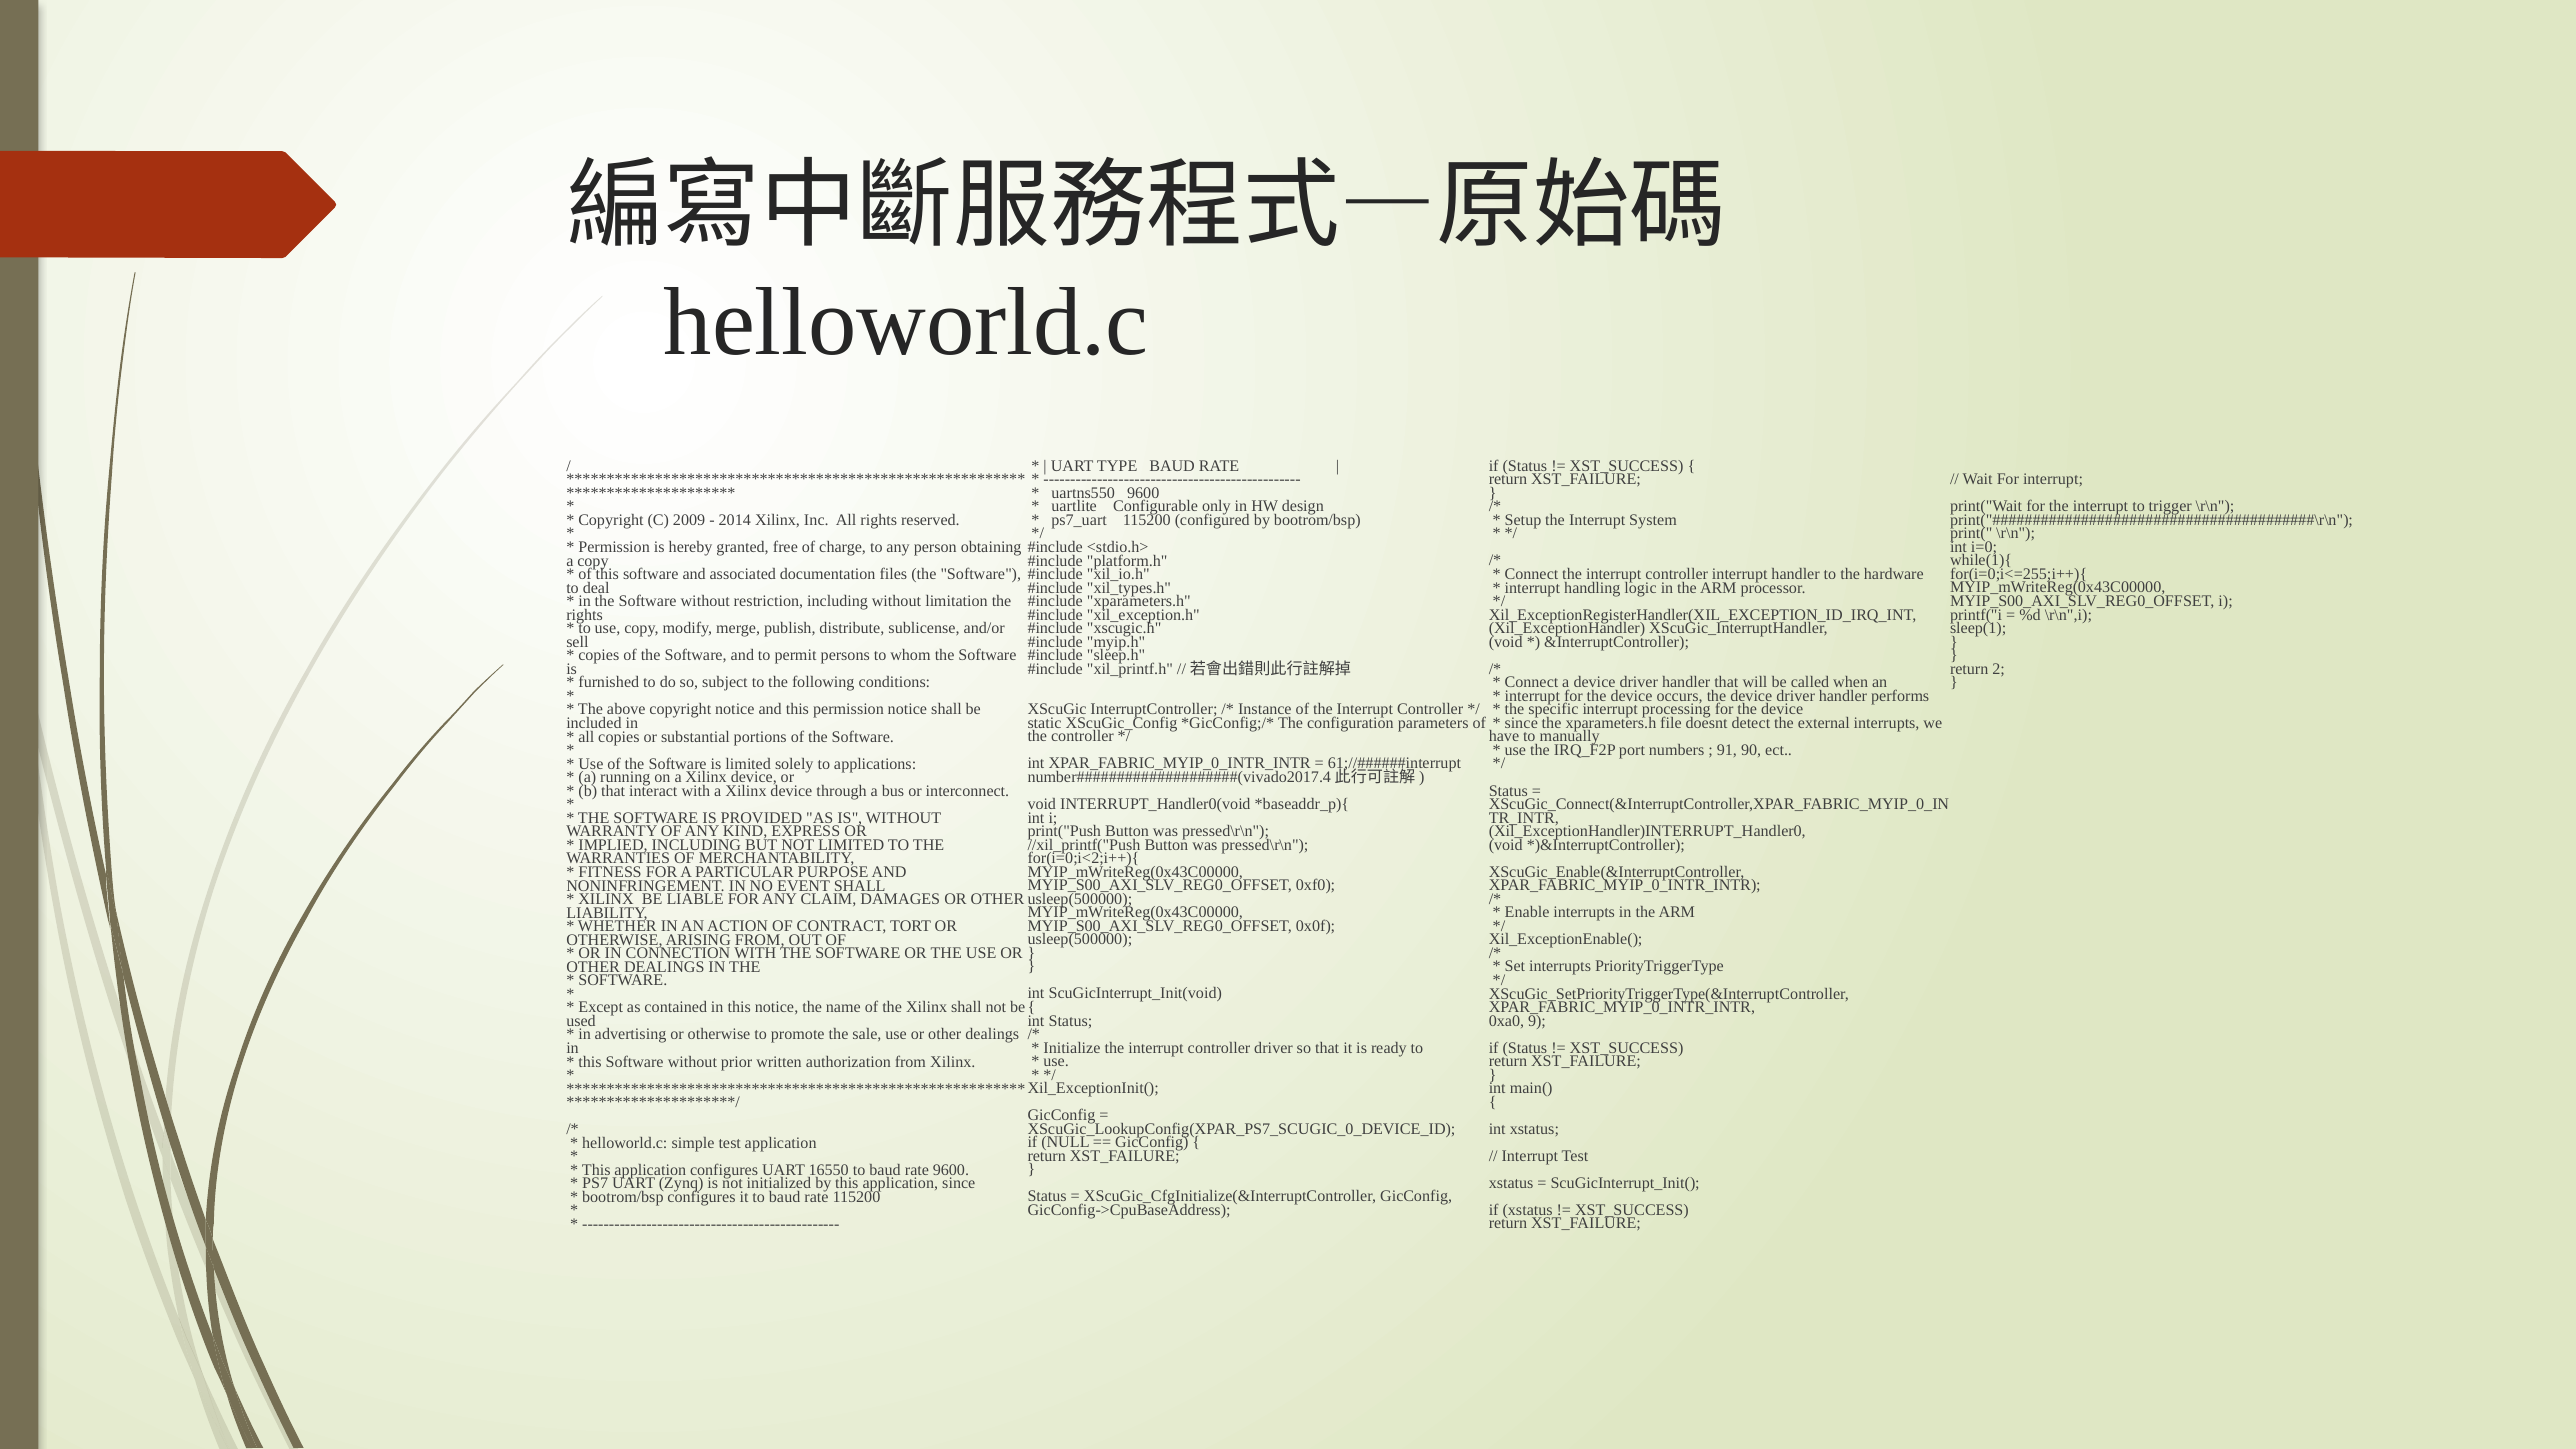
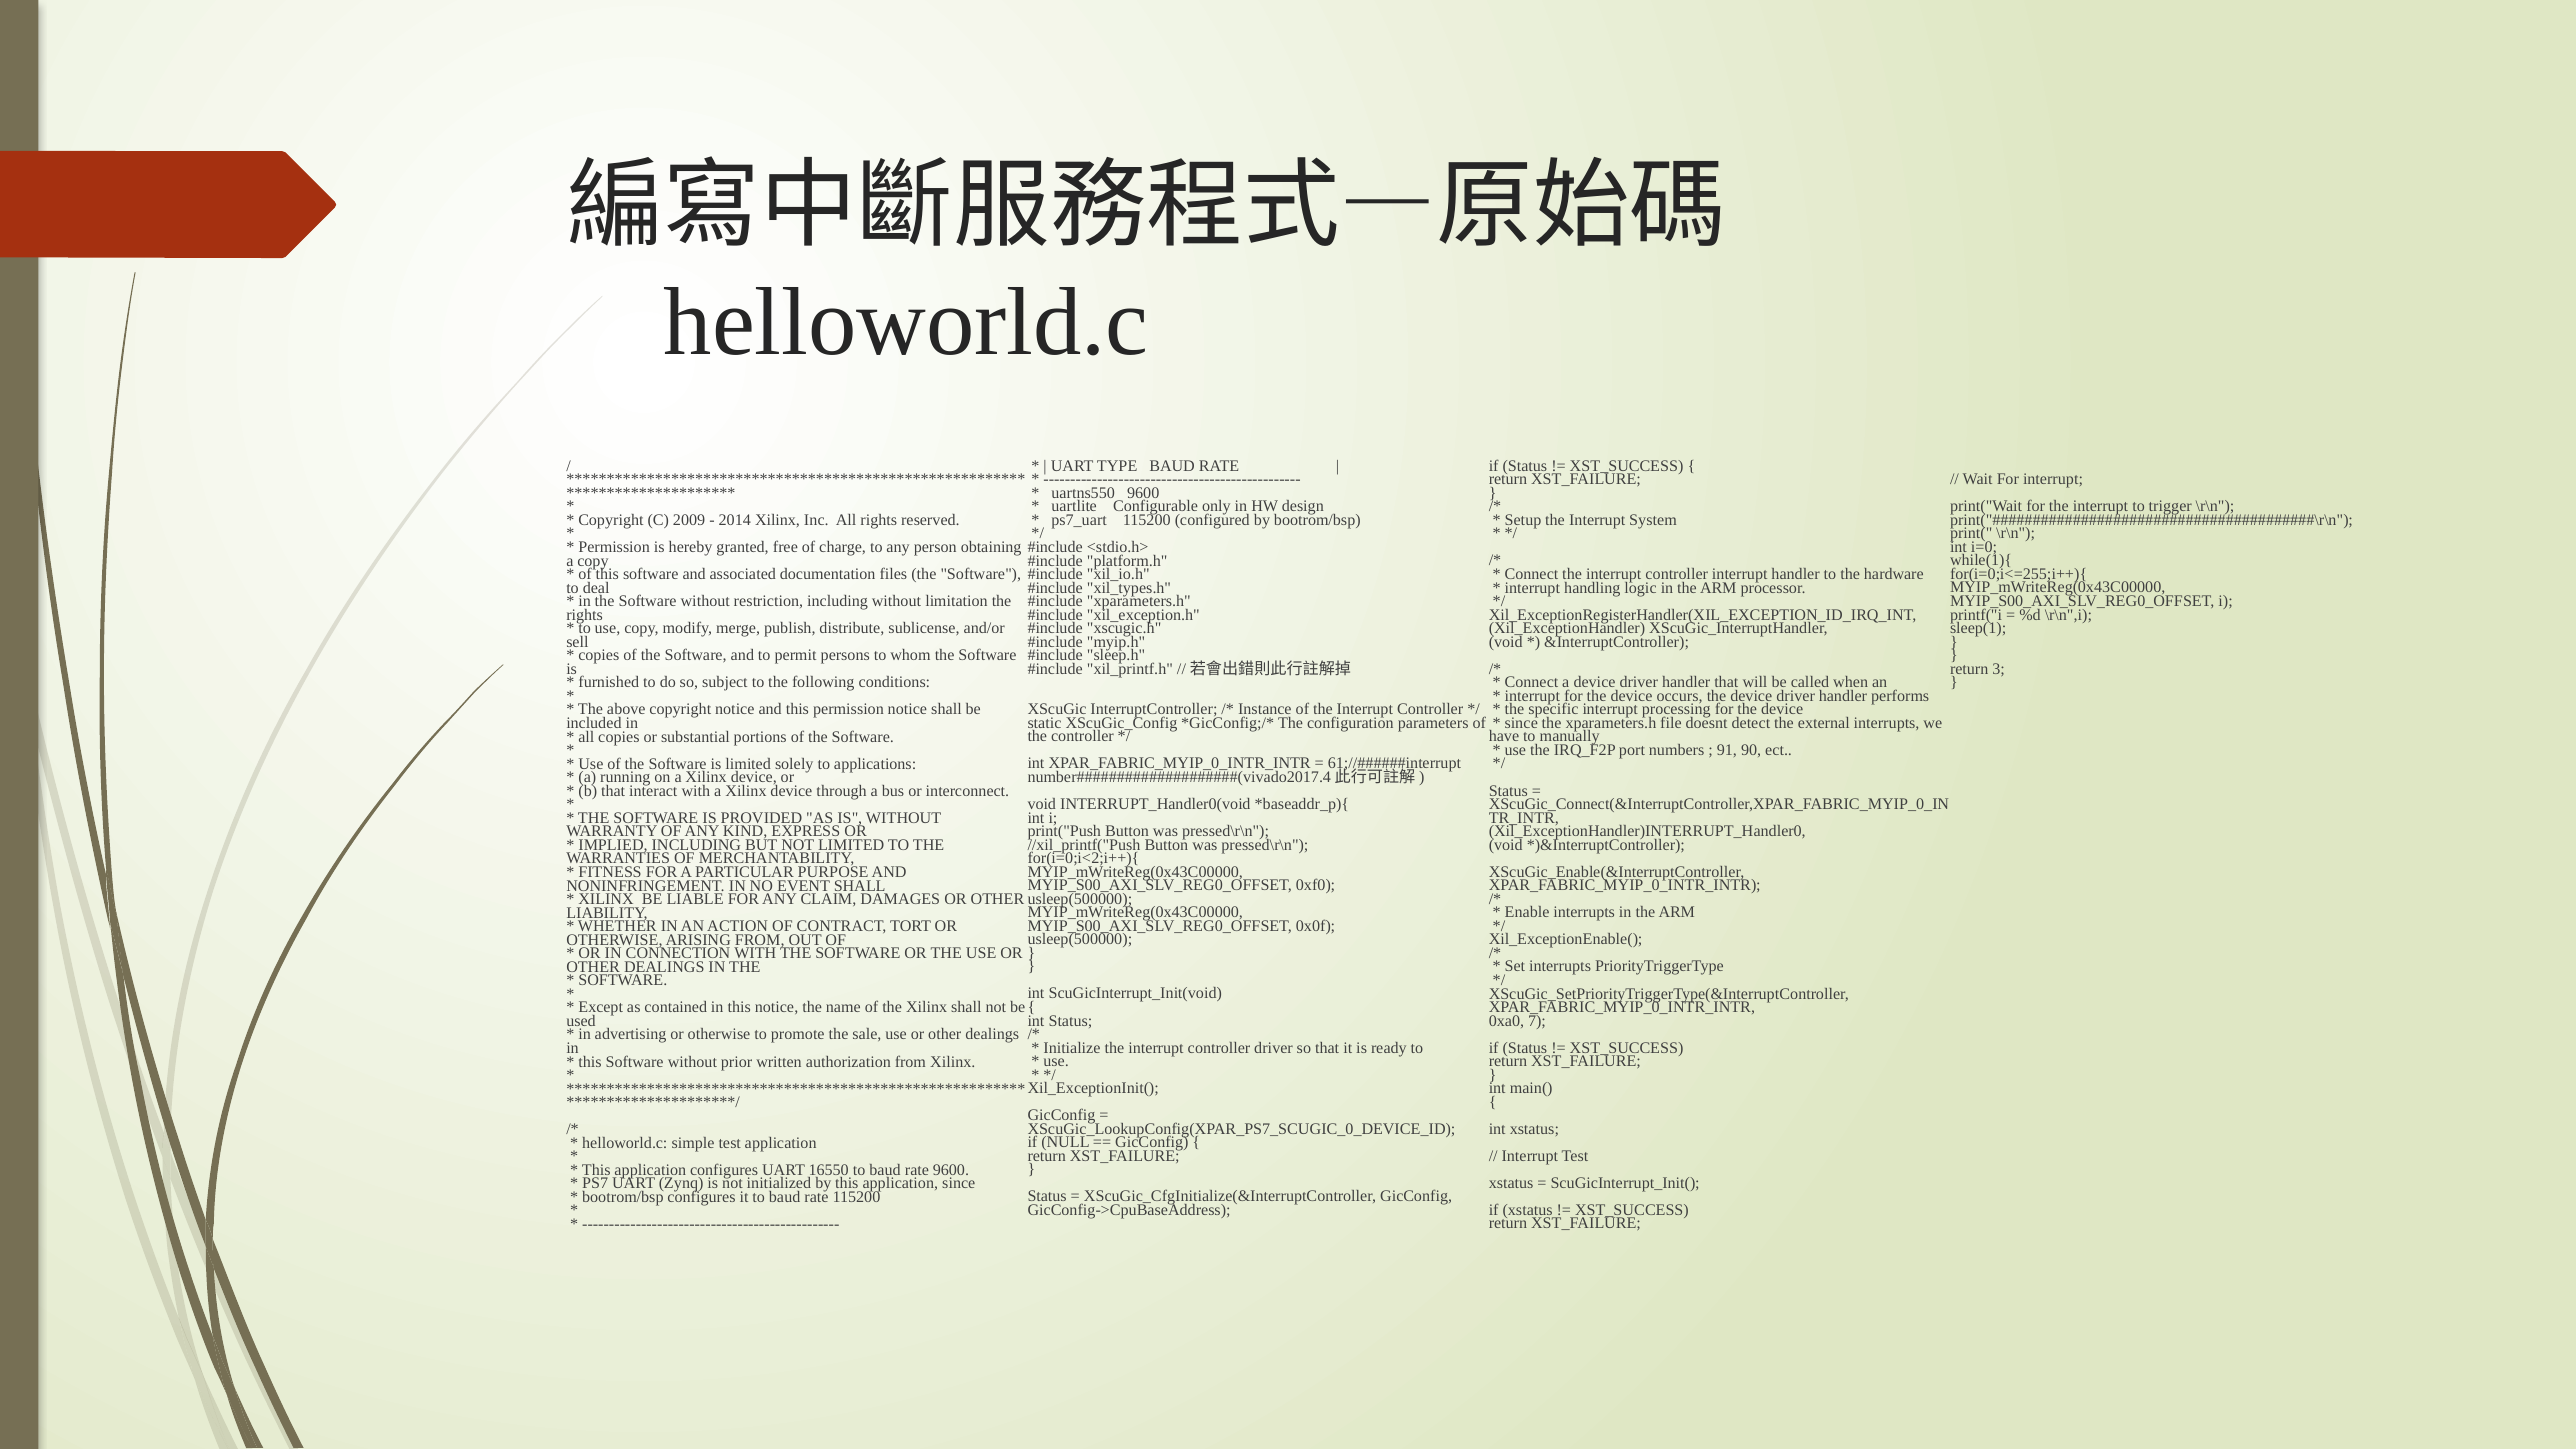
2: 2 -> 3 (1999, 669)
9: 9 -> 7 (1537, 1021)
